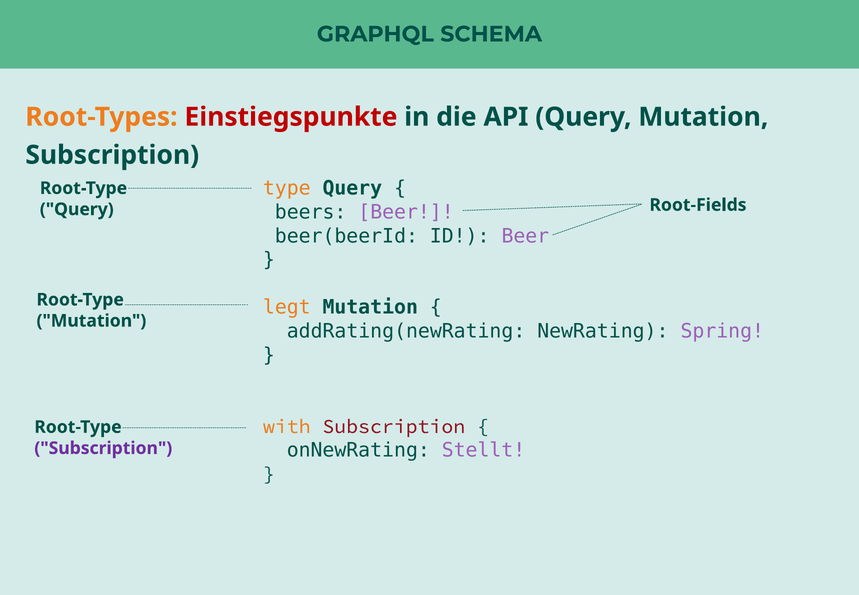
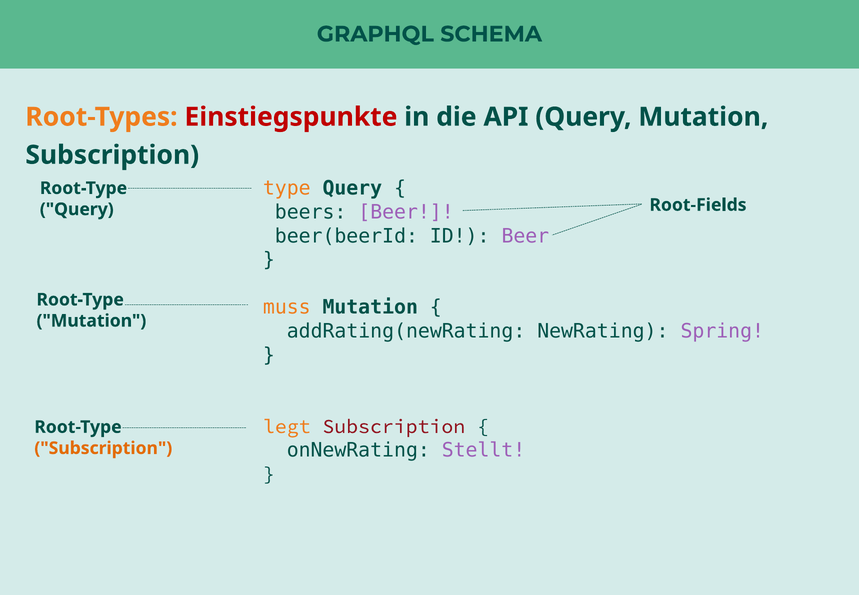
legt: legt -> muss (287, 307)
with: with -> legt (287, 426)
Subscription colour: purple -> orange (103, 448)
